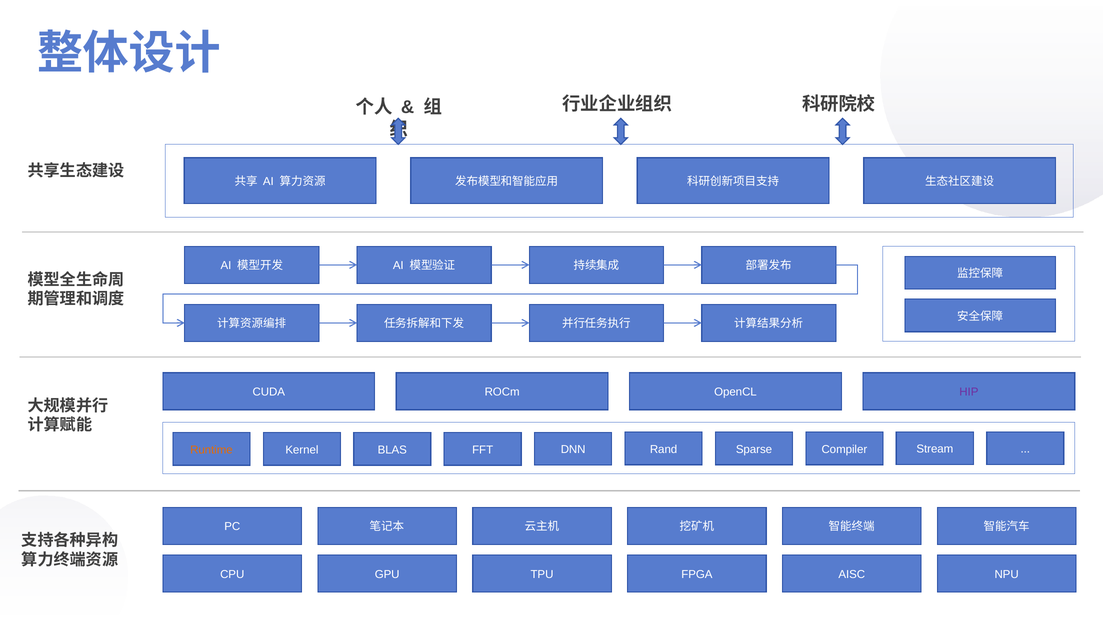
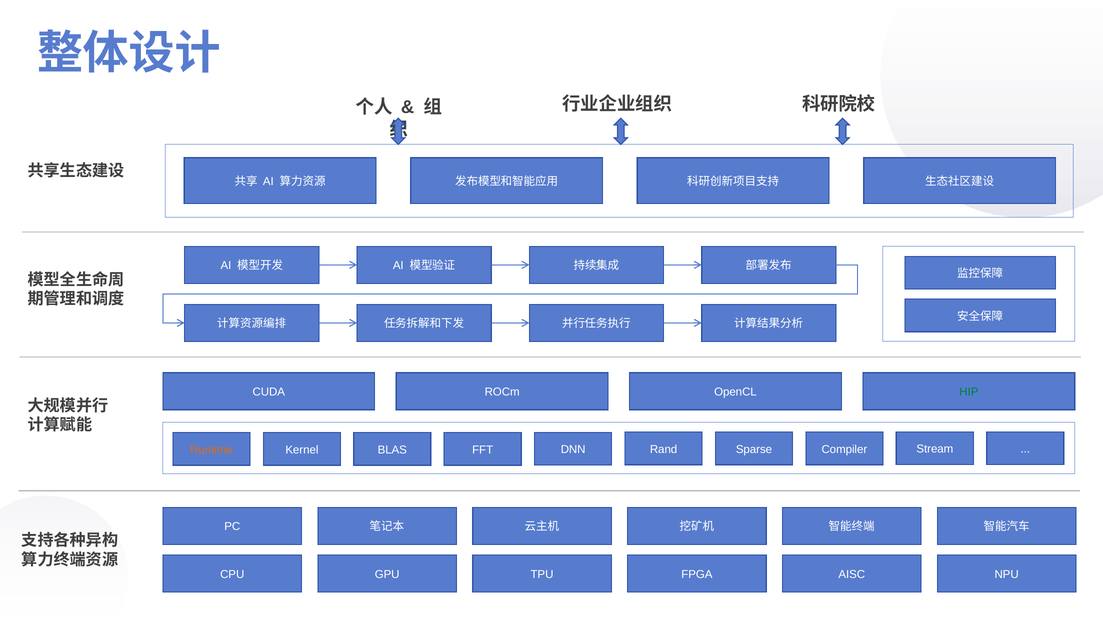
HIP colour: purple -> green (969, 392)
